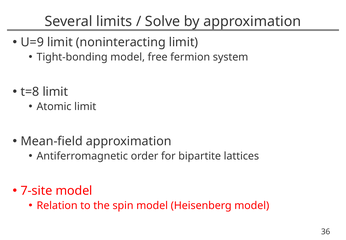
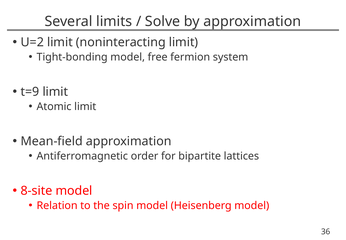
U=9: U=9 -> U=2 (32, 42)
t=8: t=8 -> t=9 (30, 92)
7-site: 7-site -> 8-site (36, 190)
